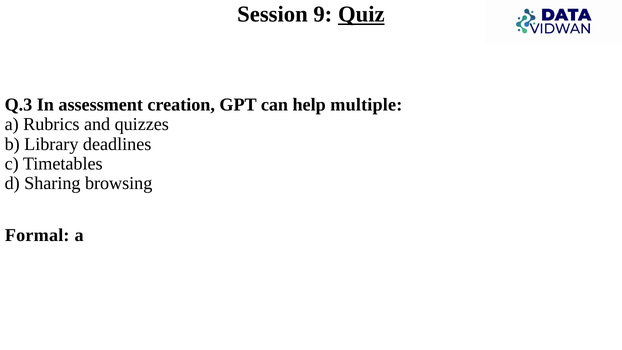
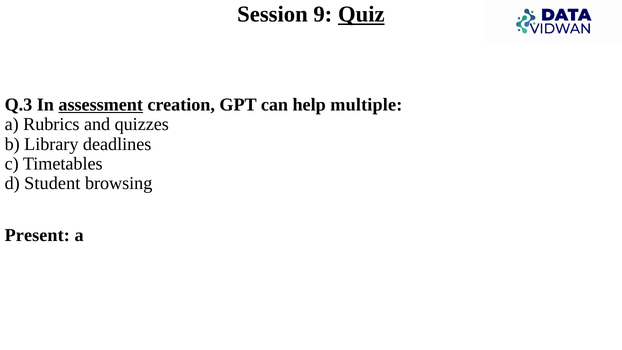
assessment underline: none -> present (101, 105)
Sharing: Sharing -> Student (52, 183)
Formal: Formal -> Present (37, 235)
